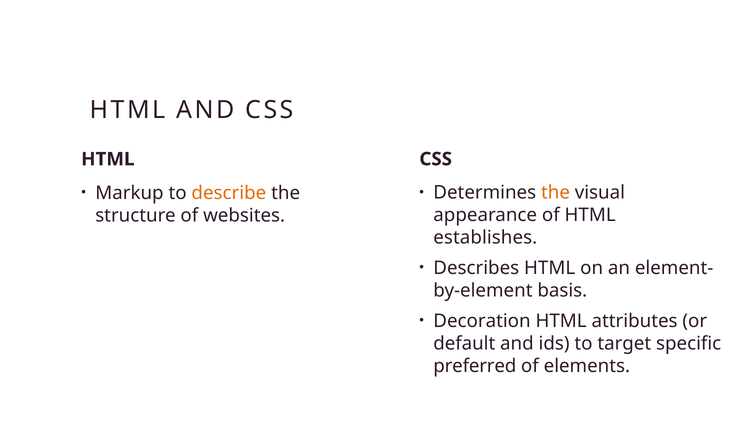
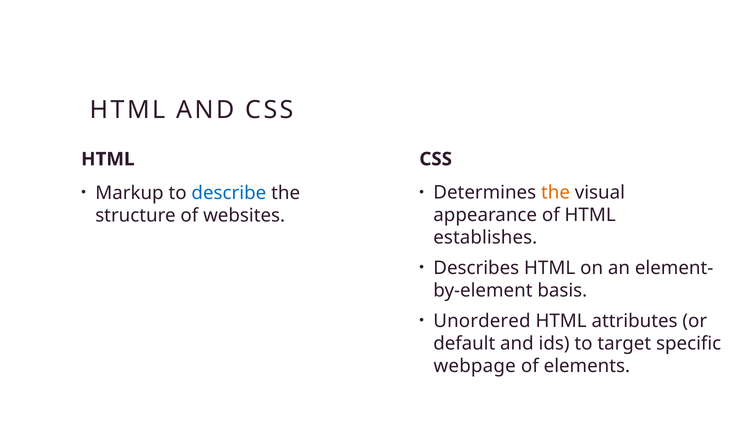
describe colour: orange -> blue (229, 193)
Decoration: Decoration -> Unordered (482, 321)
preferred: preferred -> webpage (475, 366)
